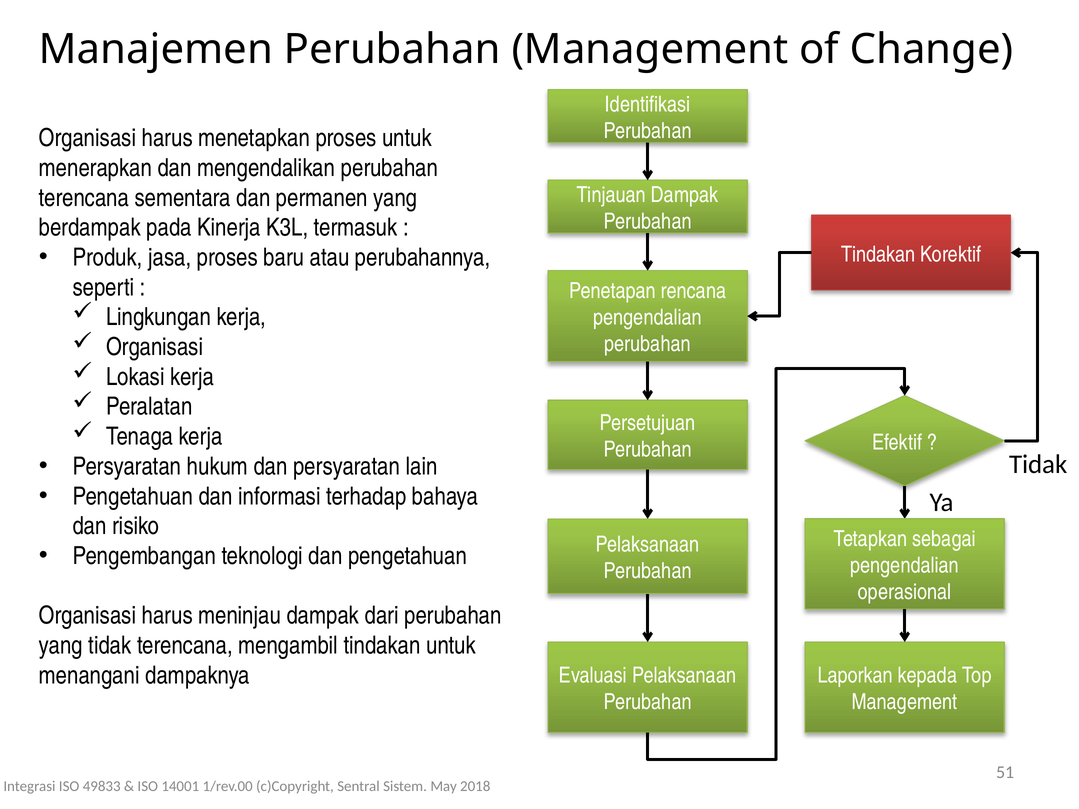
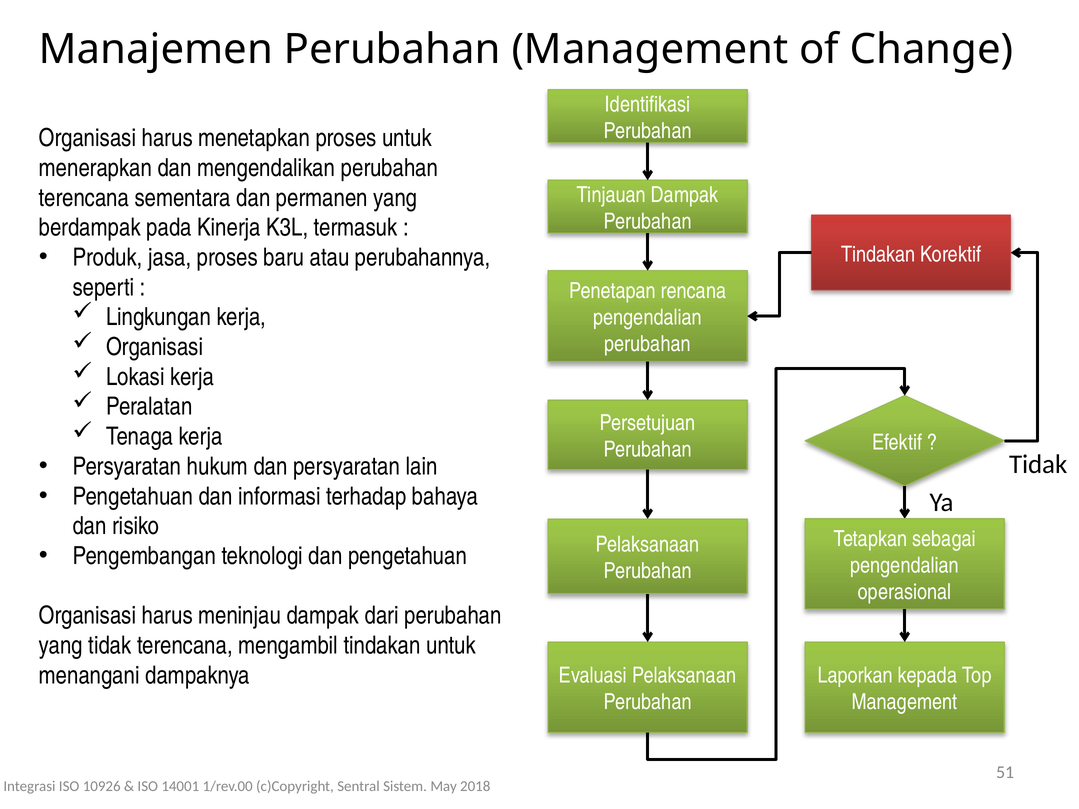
49833: 49833 -> 10926 (102, 787)
